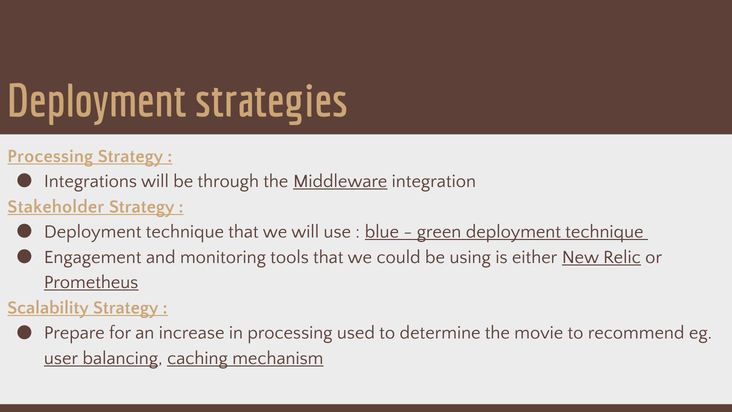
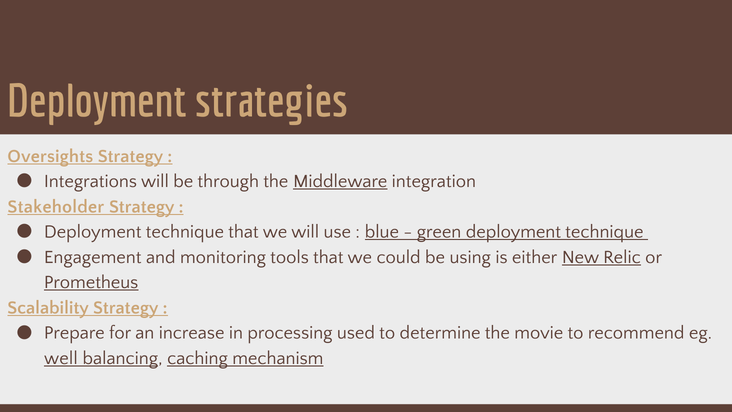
Processing: Processing -> Oversights (50, 156)
user: user -> well (61, 358)
